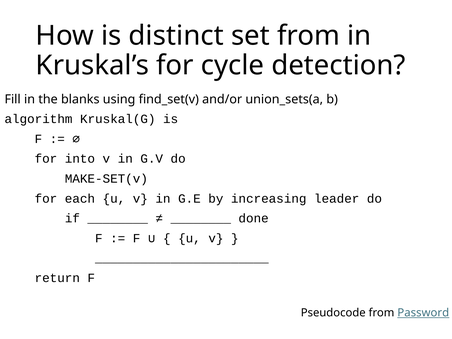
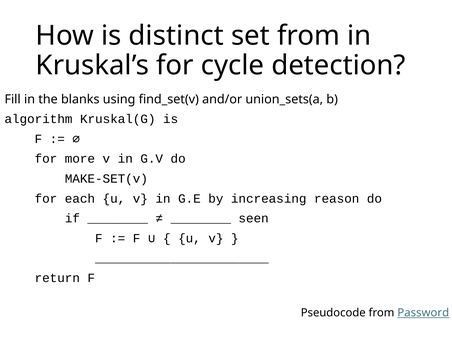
into: into -> more (80, 159)
leader: leader -> reason (337, 199)
done: done -> seen (254, 218)
